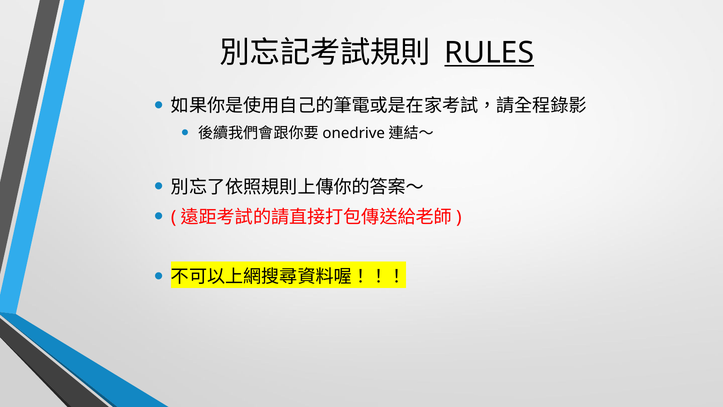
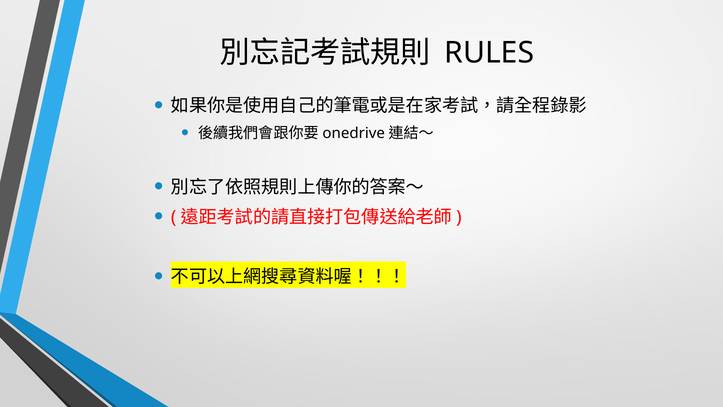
RULES underline: present -> none (489, 53)
